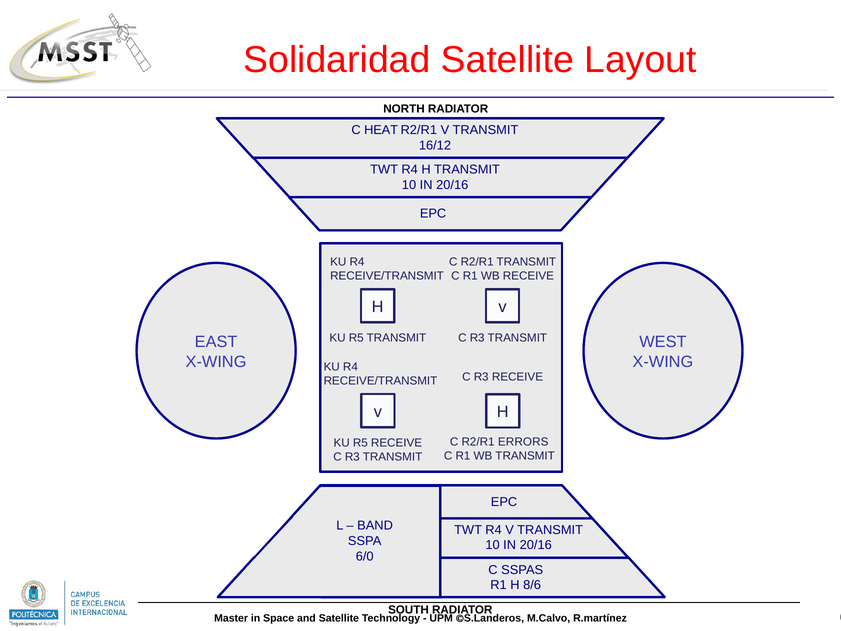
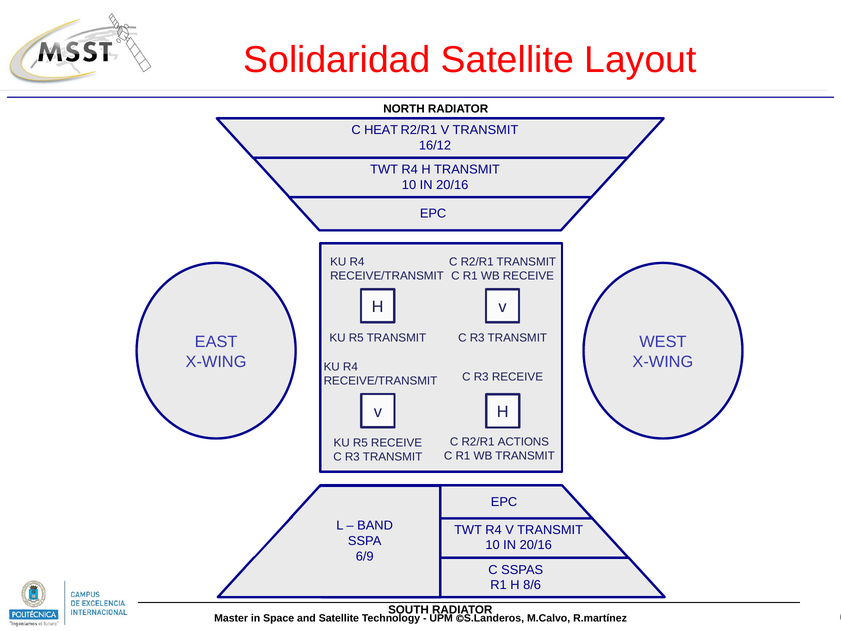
ERRORS: ERRORS -> ACTIONS (523, 442)
6/0: 6/0 -> 6/9 (365, 556)
